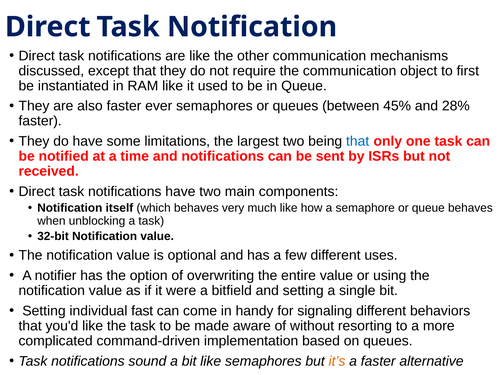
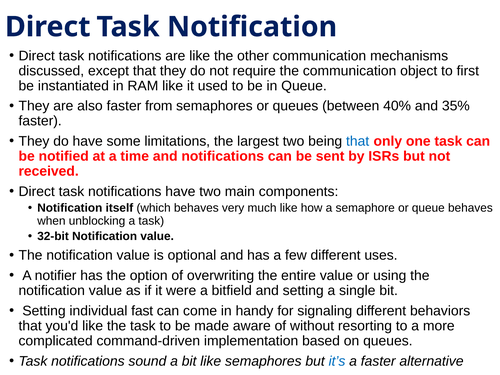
ever: ever -> from (159, 106)
45%: 45% -> 40% (397, 106)
28%: 28% -> 35% (456, 106)
it’s colour: orange -> blue (337, 361)
